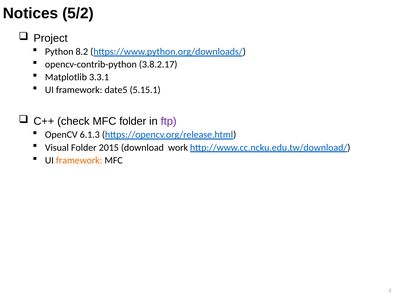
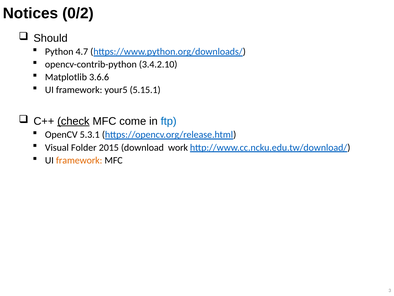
5/2: 5/2 -> 0/2 (78, 13)
Project: Project -> Should (51, 38)
8.2: 8.2 -> 4.7 (82, 52)
3.8.2.17: 3.8.2.17 -> 3.4.2.10 (158, 64)
3.3.1: 3.3.1 -> 3.6.6 (99, 77)
date5: date5 -> your5 (116, 90)
check underline: none -> present (73, 121)
MFC folder: folder -> come (133, 121)
ftp colour: purple -> blue (169, 121)
6.1.3: 6.1.3 -> 5.3.1 (90, 134)
